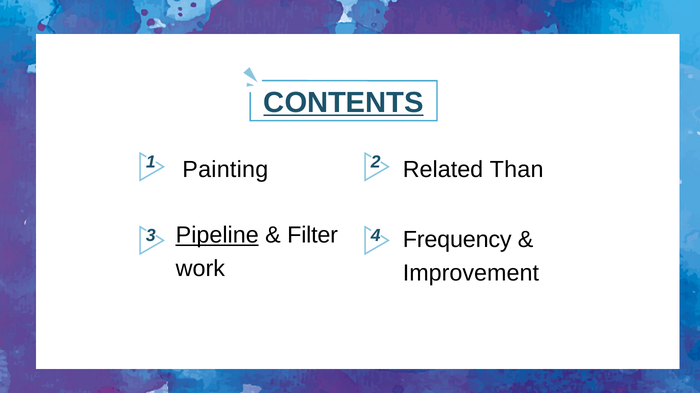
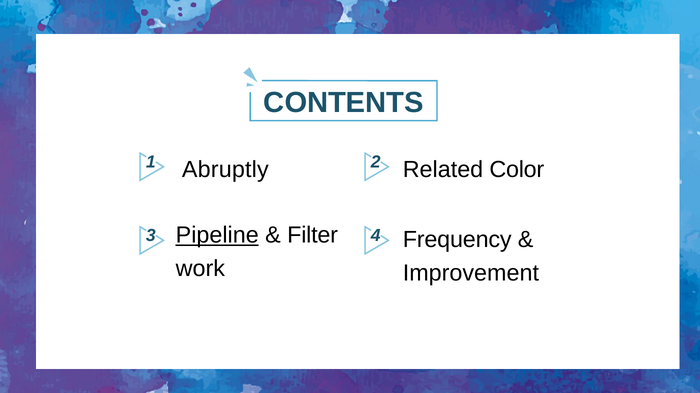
CONTENTS underline: present -> none (344, 103)
Painting: Painting -> Abruptly (225, 170)
Than: Than -> Color (517, 170)
